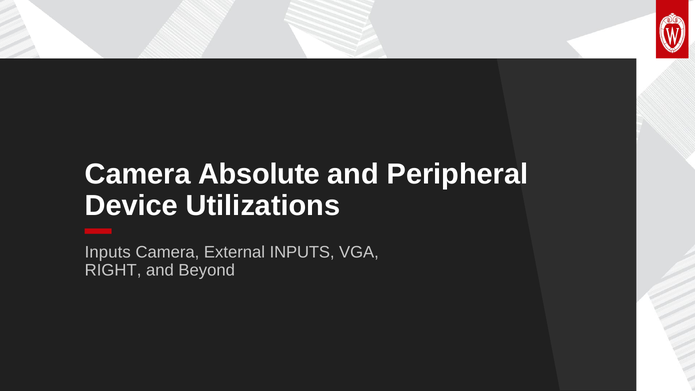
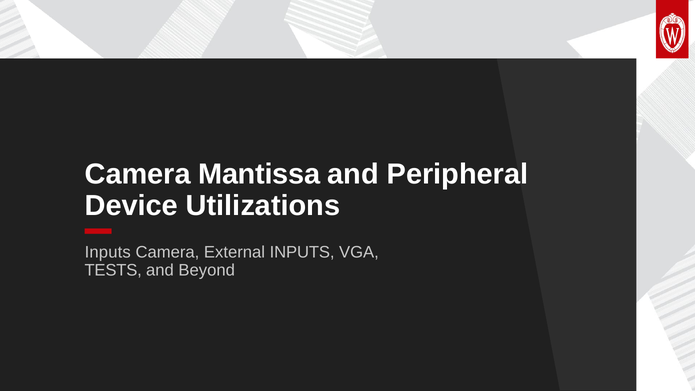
Absolute: Absolute -> Mantissa (259, 174)
RIGHT: RIGHT -> TESTS (113, 270)
